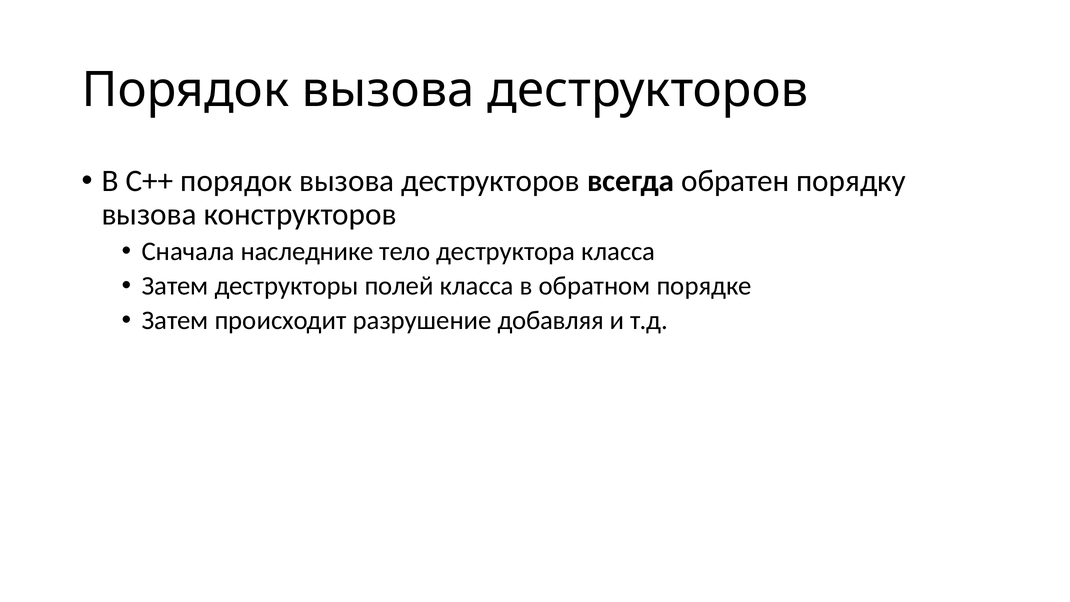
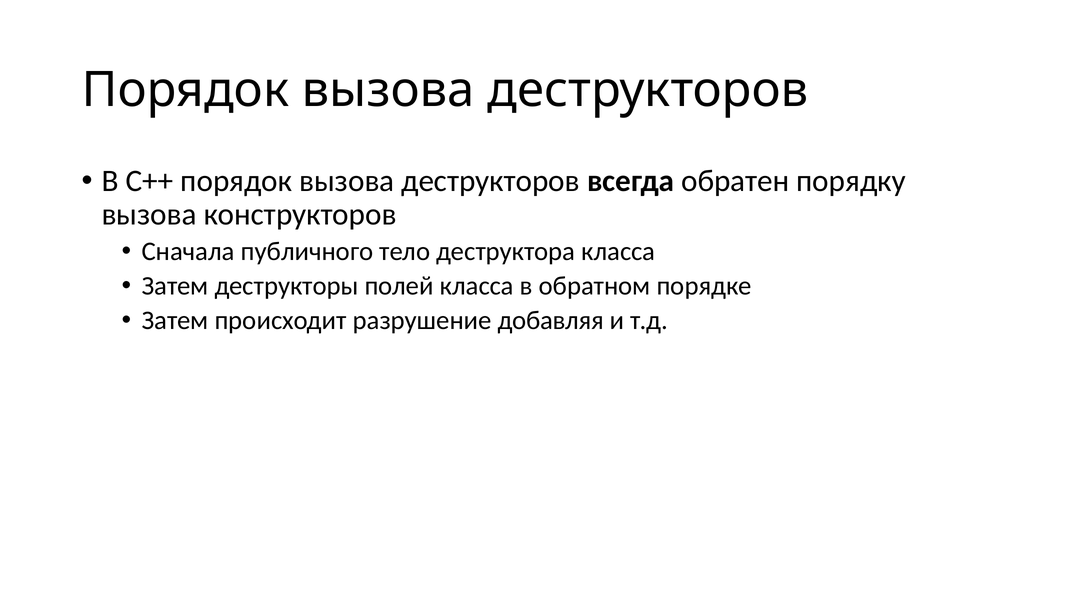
наследнике: наследнике -> публичного (307, 252)
